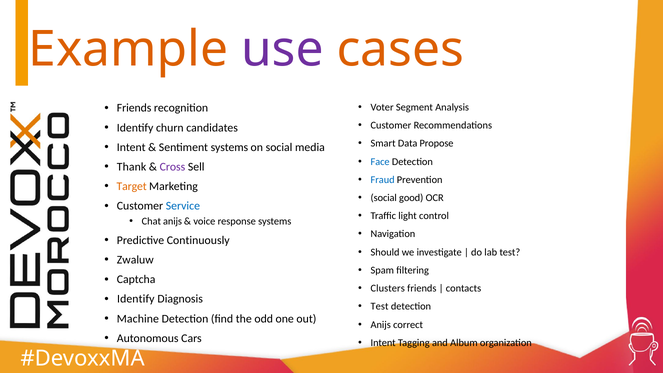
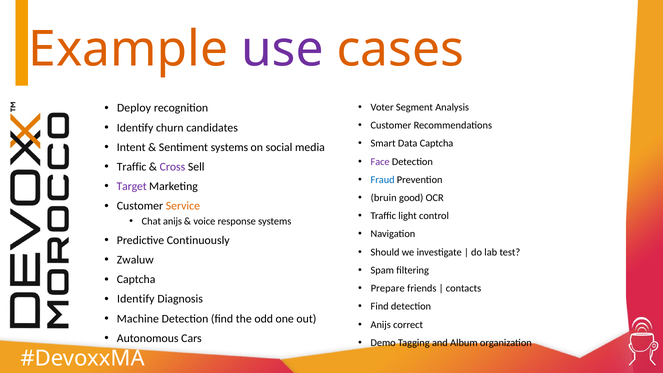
Friends: Friends -> Deploy (134, 108)
Data Propose: Propose -> Captcha (437, 143)
Face colour: blue -> purple (380, 162)
Thank: Thank -> Traffic (132, 167)
Target colour: orange -> purple (132, 186)
social: social -> bruin (384, 198)
Service colour: blue -> orange (183, 206)
Clusters: Clusters -> Prepare (388, 288)
Test: Test -> Find (380, 306)
Intent: Intent -> Demo (383, 343)
